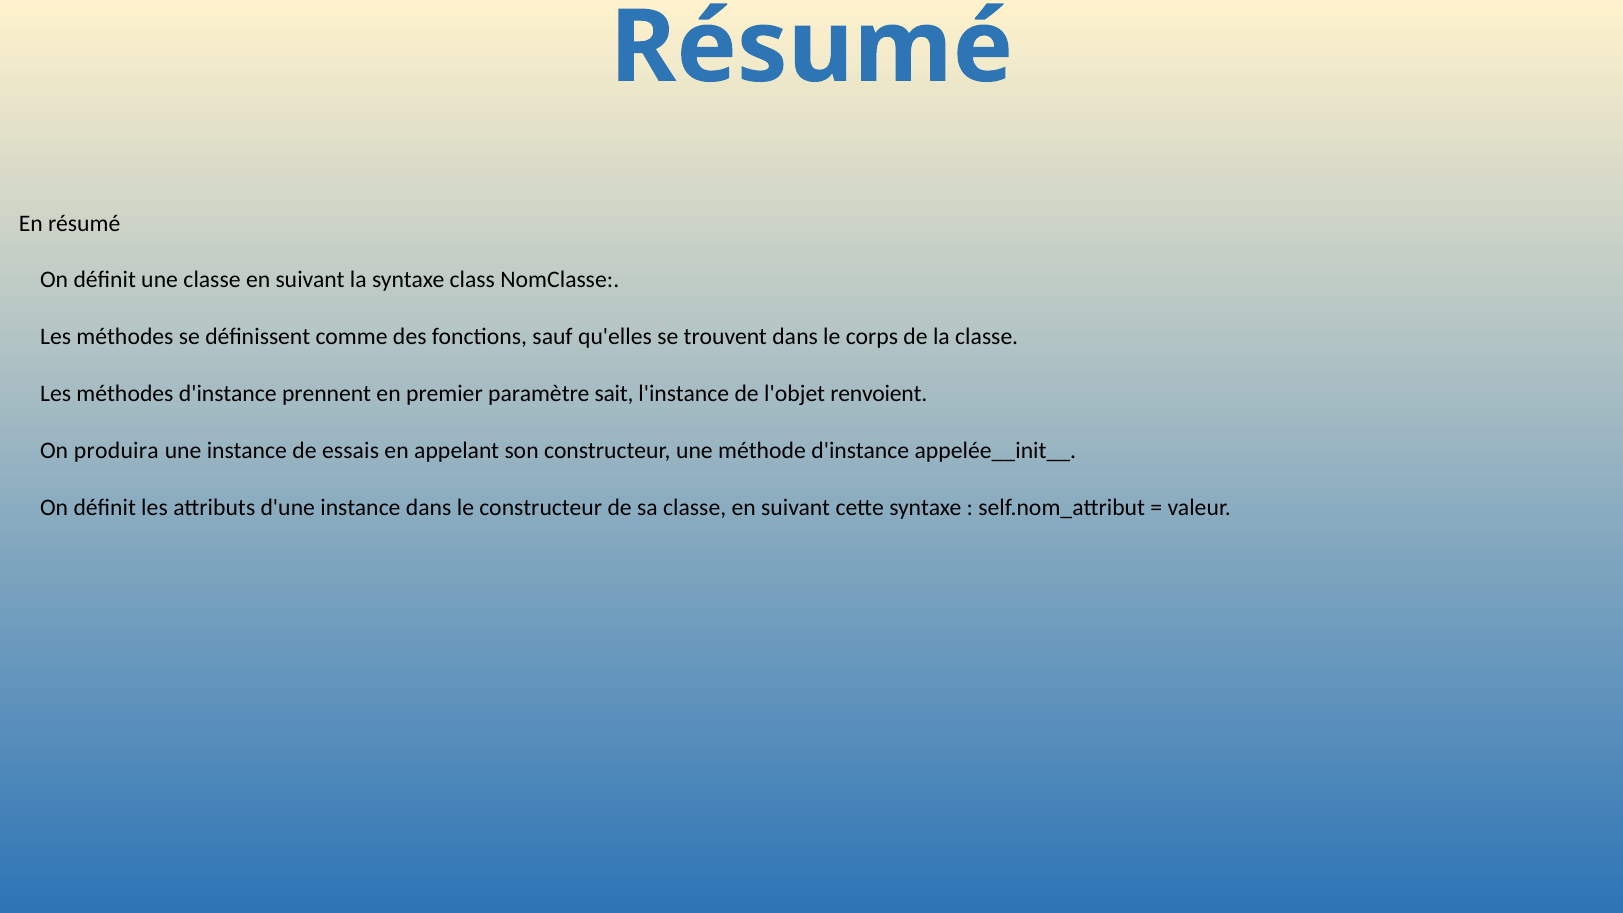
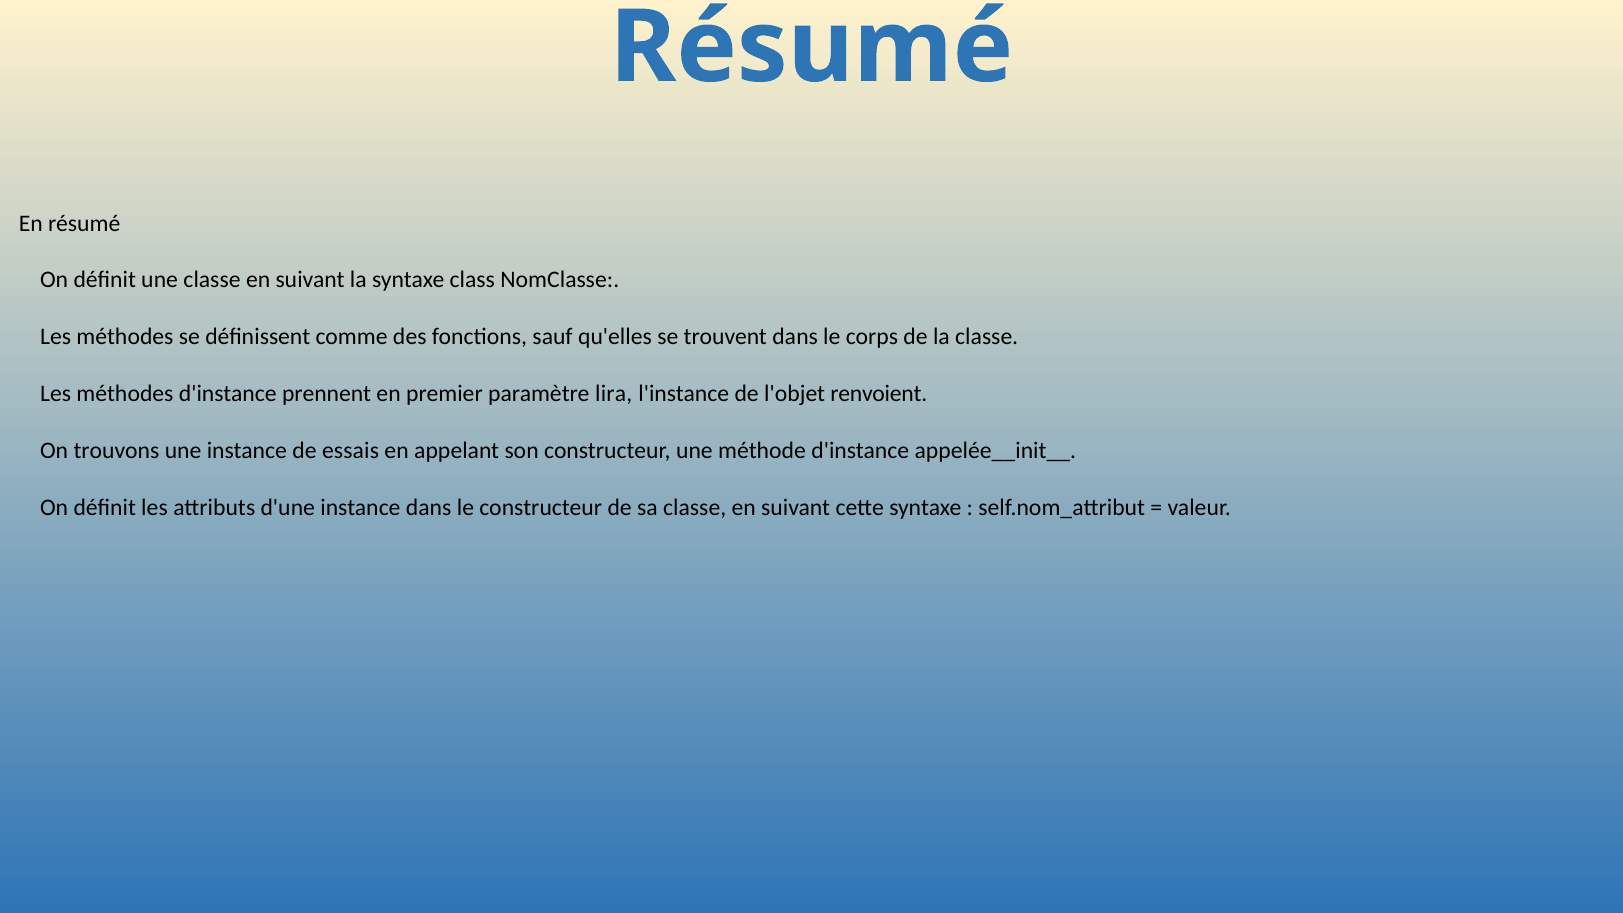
sait: sait -> lira (614, 394)
produira: produira -> trouvons (116, 451)
